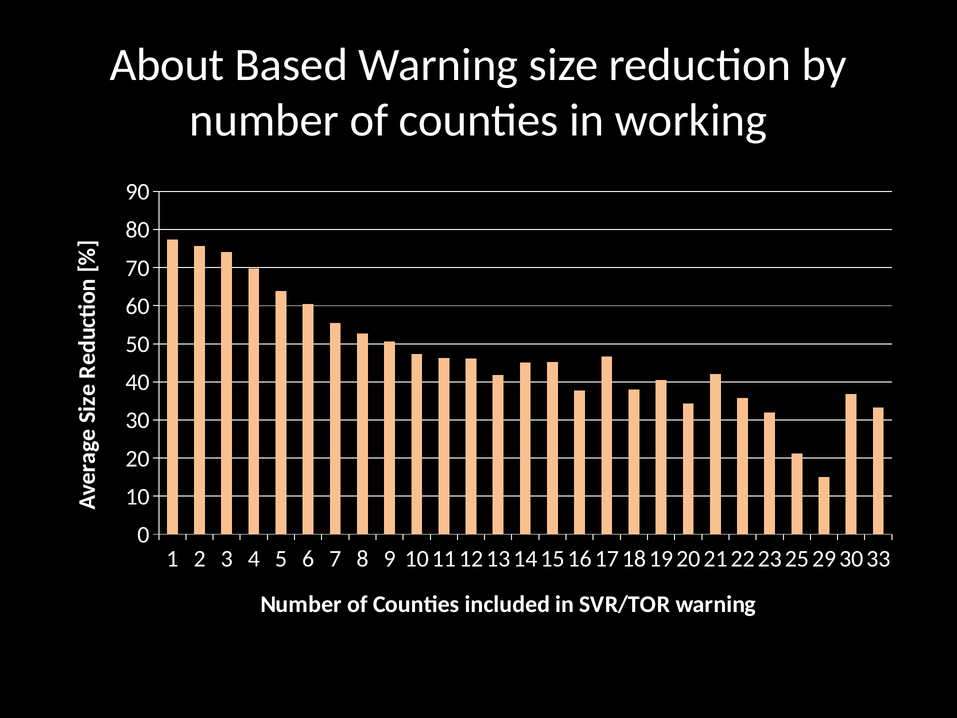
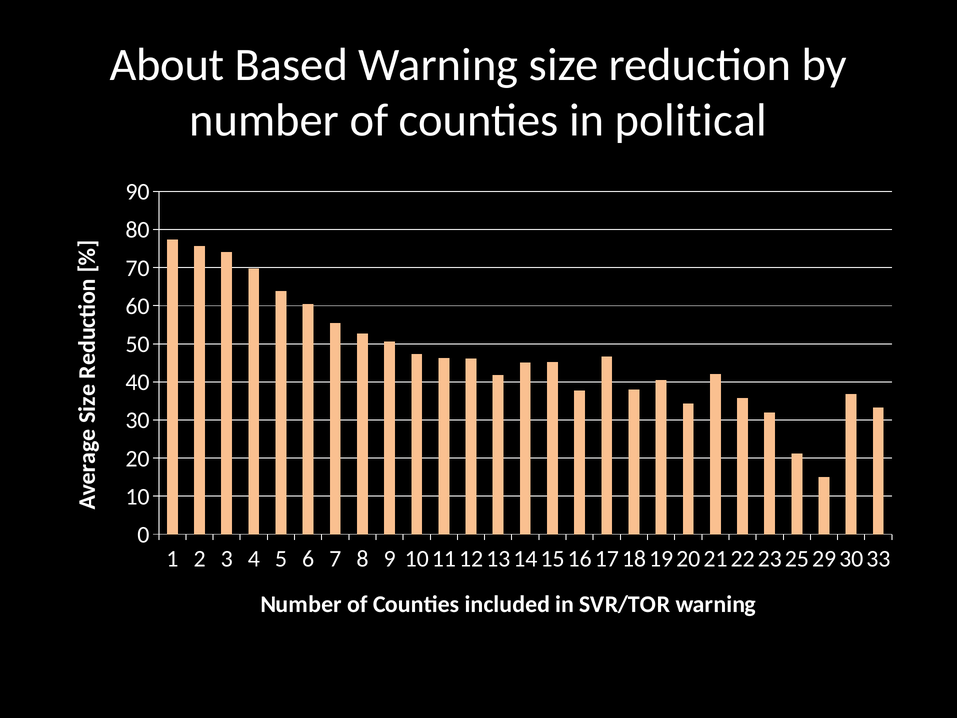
working: working -> political (691, 121)
